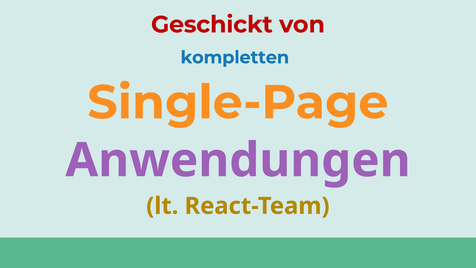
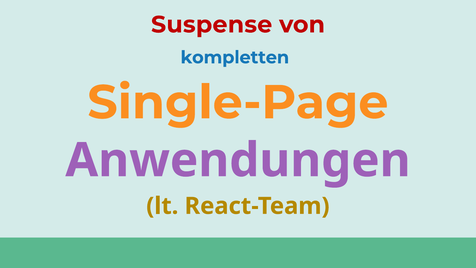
Geschickt: Geschickt -> Suspense (212, 25)
